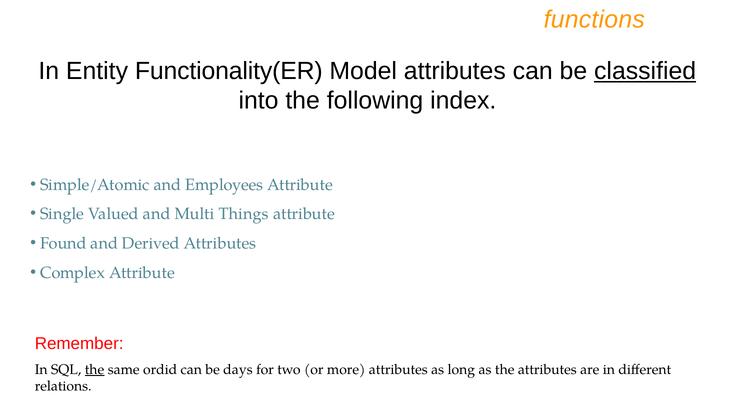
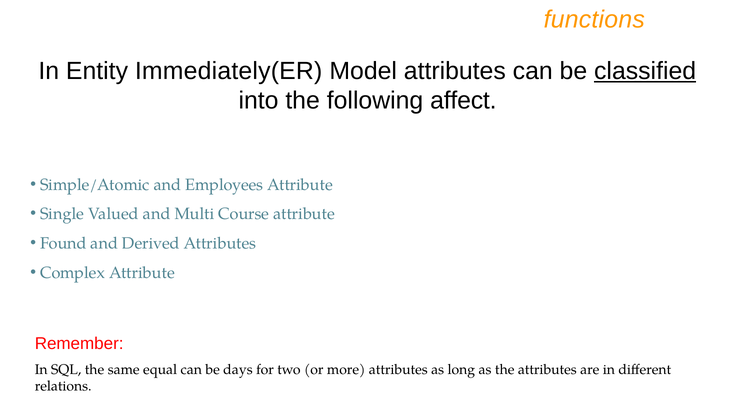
Functionality(ER: Functionality(ER -> Immediately(ER (229, 71)
index: index -> affect (463, 101)
Things: Things -> Course (244, 214)
the underline: present -> none (94, 369)
ordid: ordid -> equal (160, 369)
